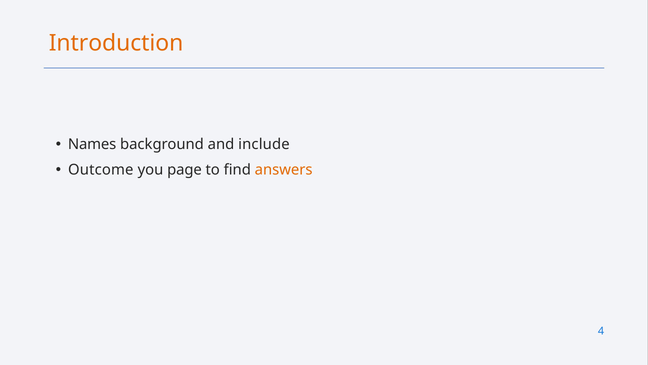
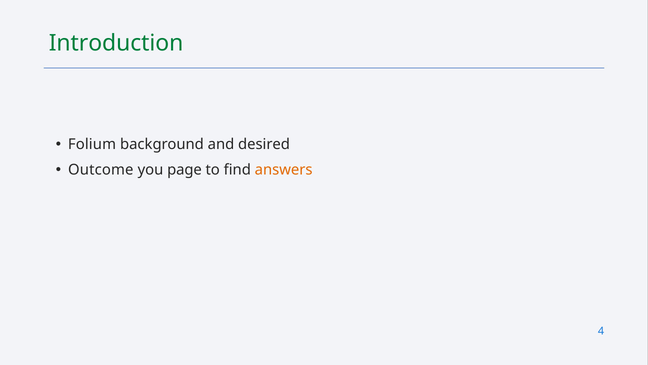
Introduction colour: orange -> green (116, 43)
Names: Names -> Folium (92, 144)
include: include -> desired (264, 144)
